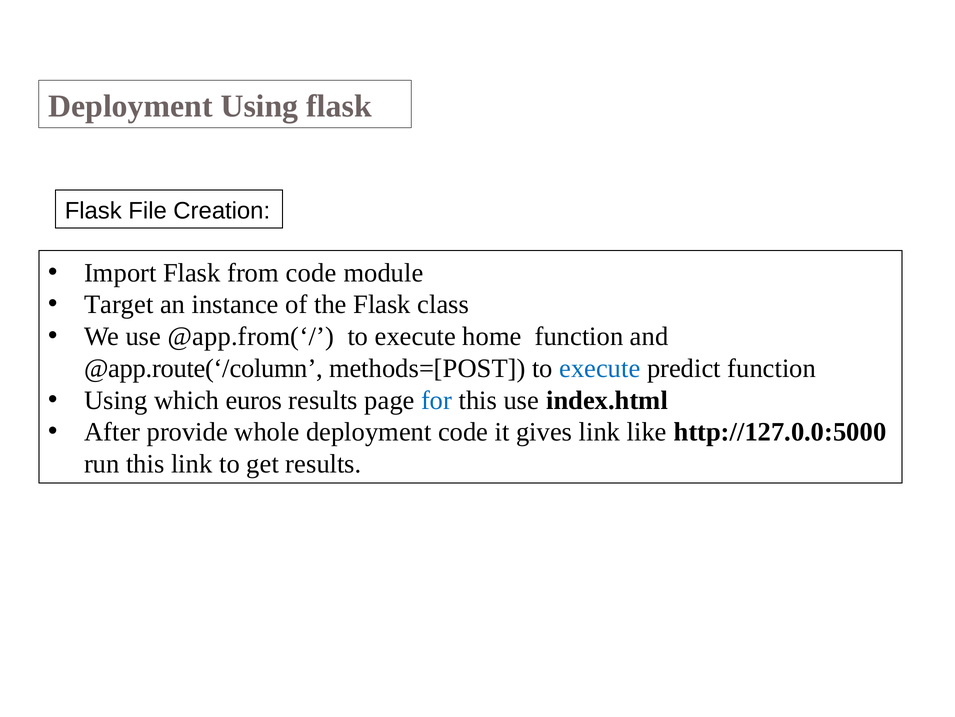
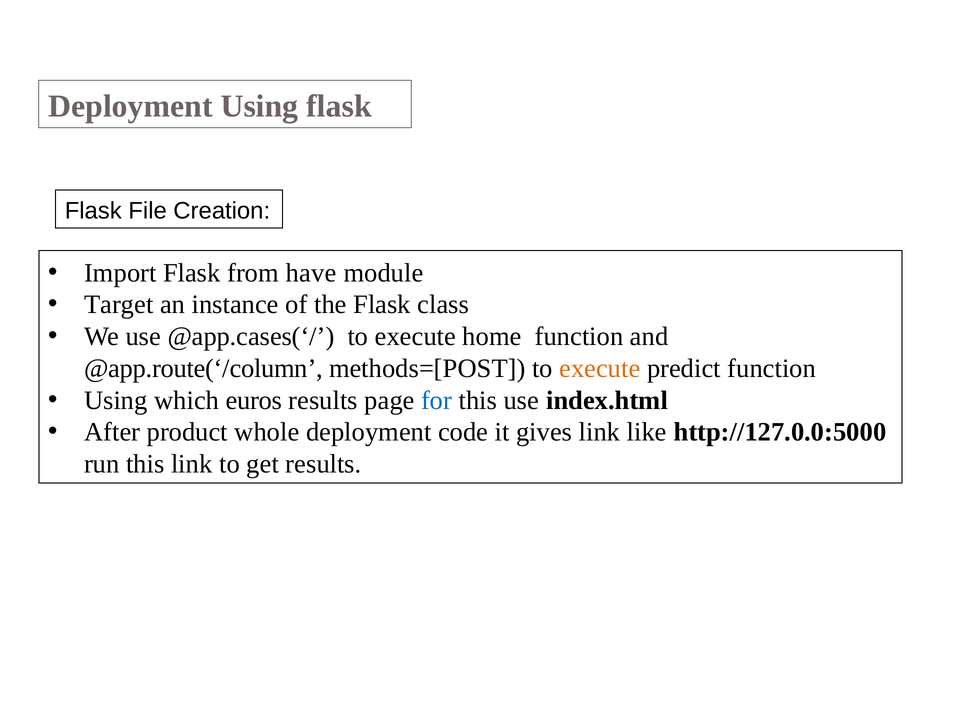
from code: code -> have (311, 273)
@app.from(‘/: @app.from(‘/ -> @app.cases(‘/ (251, 336)
execute colour: blue -> orange (600, 368)
provide: provide -> product (187, 432)
